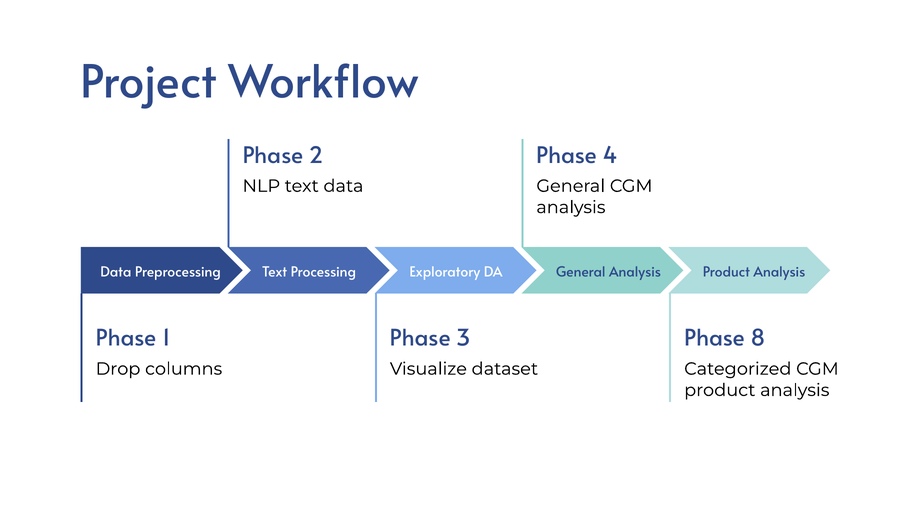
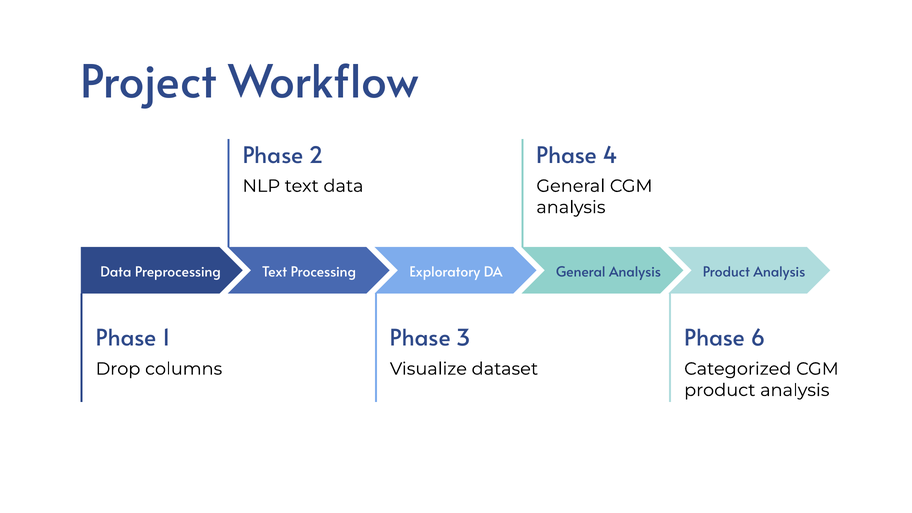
8: 8 -> 6 (758, 338)
